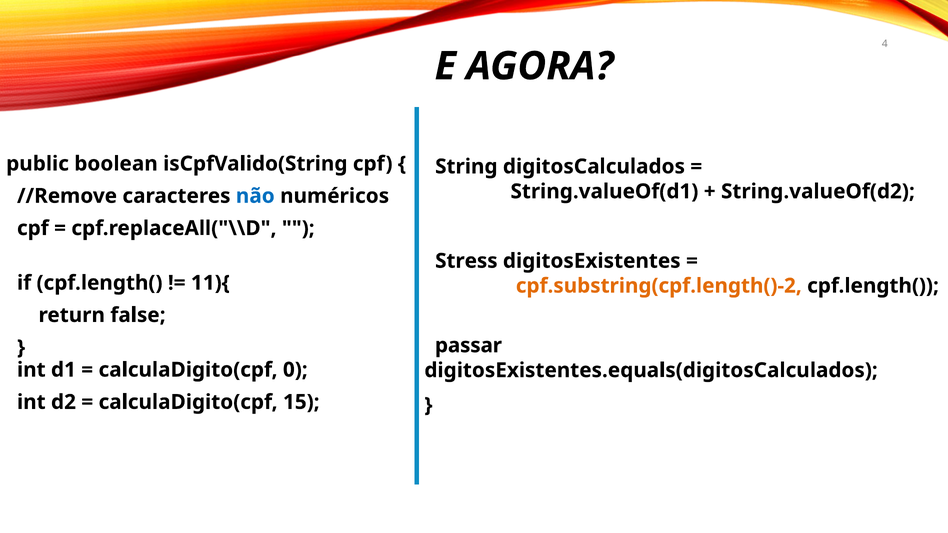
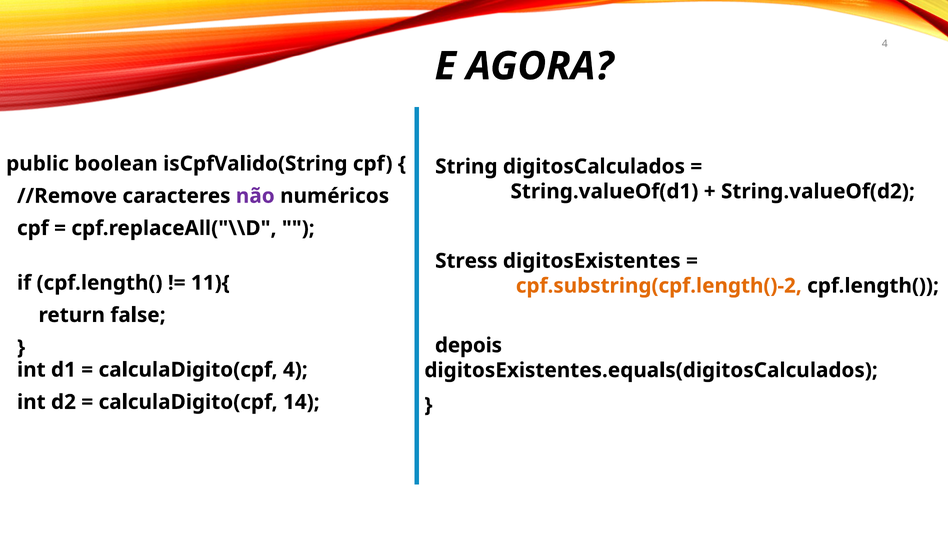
não colour: blue -> purple (255, 196)
passar: passar -> depois (468, 346)
calculaDigito(cpf 0: 0 -> 4 (295, 370)
15: 15 -> 14 (301, 402)
